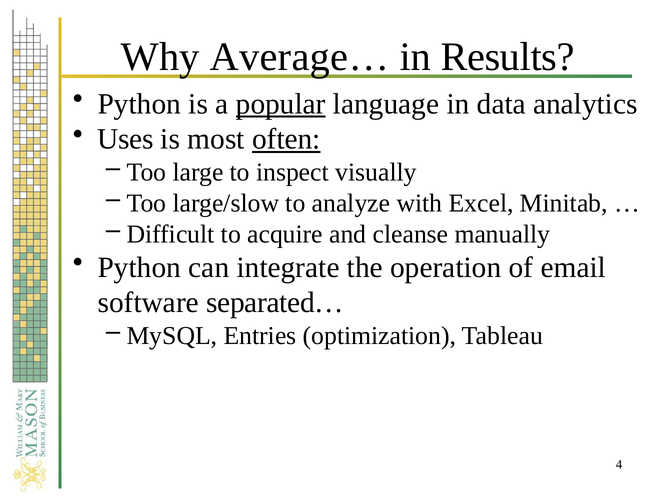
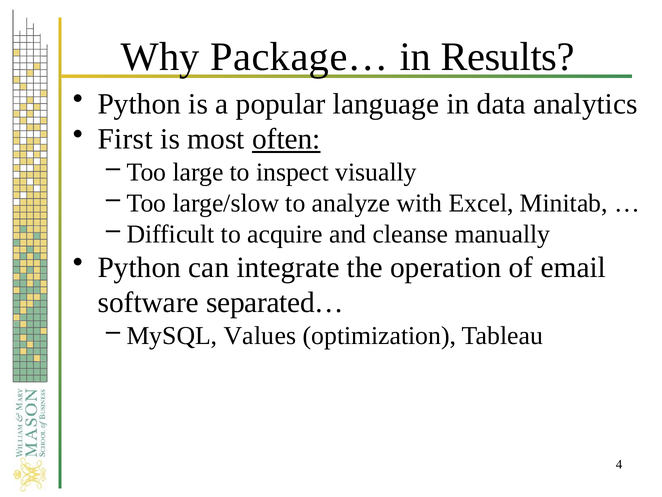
Average…: Average… -> Package… (299, 57)
popular underline: present -> none (281, 104)
Uses: Uses -> First (125, 139)
Entries: Entries -> Values (260, 335)
